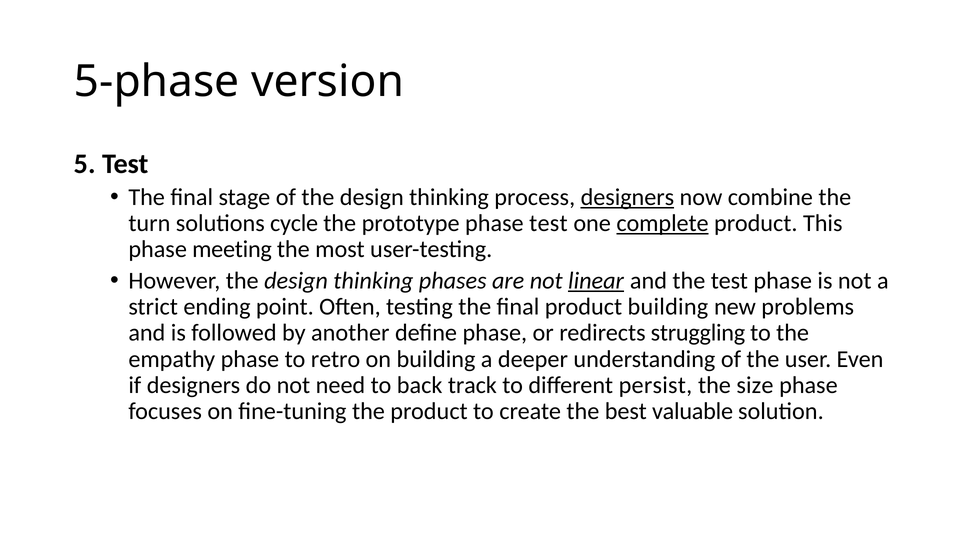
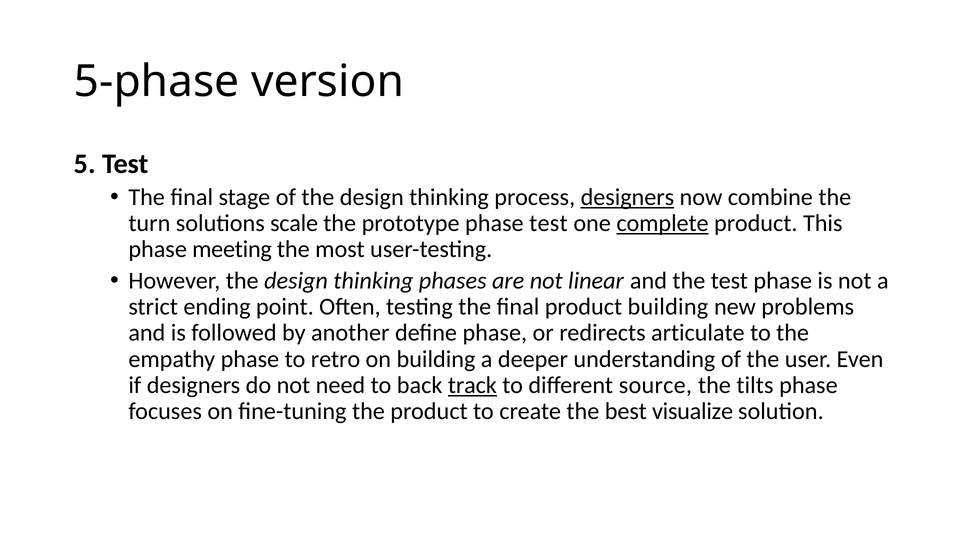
cycle: cycle -> scale (294, 223)
linear underline: present -> none (596, 281)
struggling: struggling -> articulate (698, 333)
track underline: none -> present (472, 385)
persist: persist -> source (655, 385)
size: size -> tilts (755, 385)
valuable: valuable -> visualize (693, 411)
